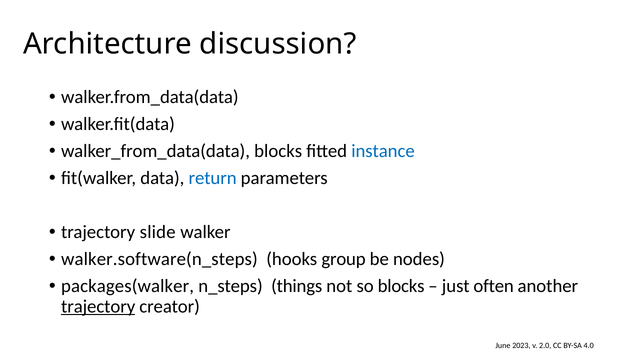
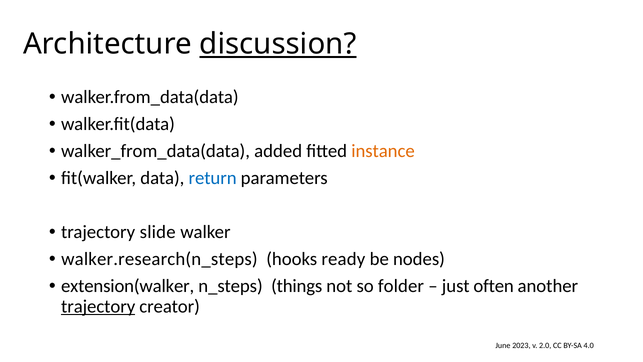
discussion underline: none -> present (278, 44)
walker_from_data(data blocks: blocks -> added (278, 151)
instance colour: blue -> orange (383, 151)
walker.software(n_steps: walker.software(n_steps -> walker.research(n_steps (159, 259)
group: group -> ready (343, 259)
packages(walker: packages(walker -> extension(walker (128, 286)
so blocks: blocks -> folder (401, 286)
